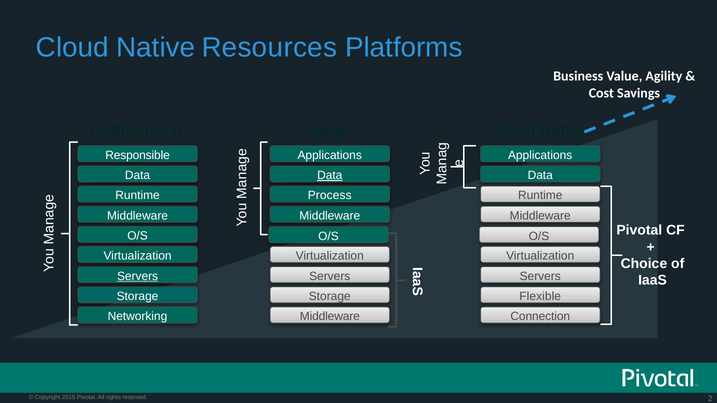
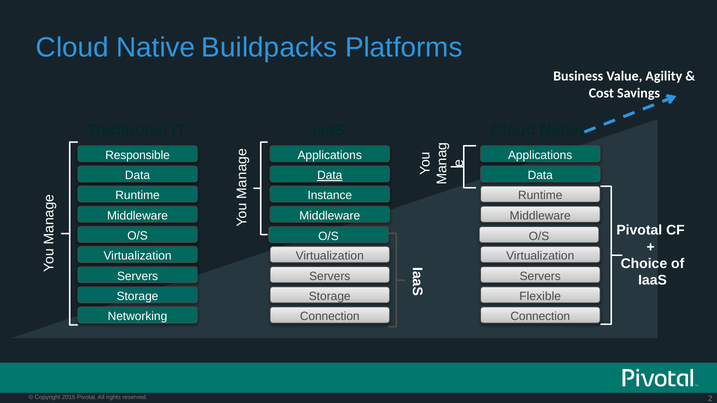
Resources: Resources -> Buildpacks (269, 48)
Process: Process -> Instance (330, 196)
Servers underline: present -> none (138, 276)
Middleware: Middleware -> Connection (330, 317)
